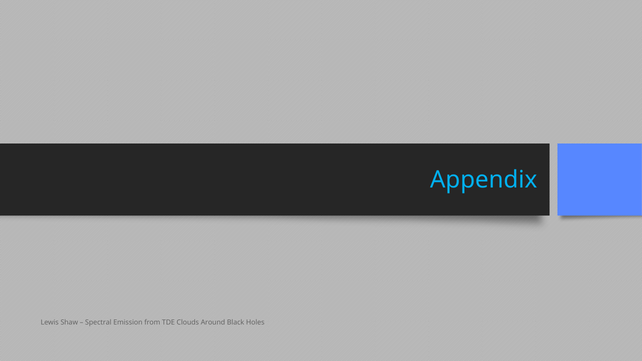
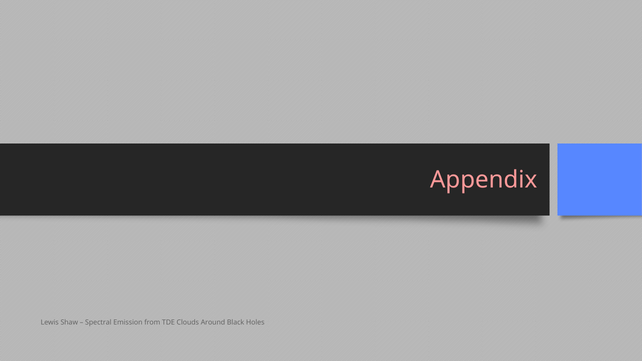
Appendix colour: light blue -> pink (484, 180)
